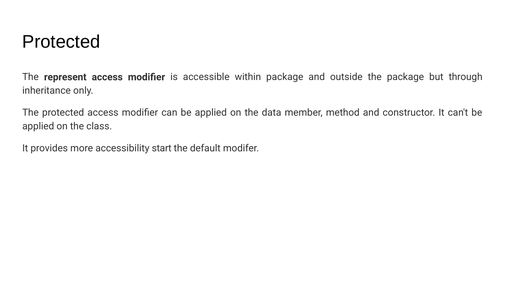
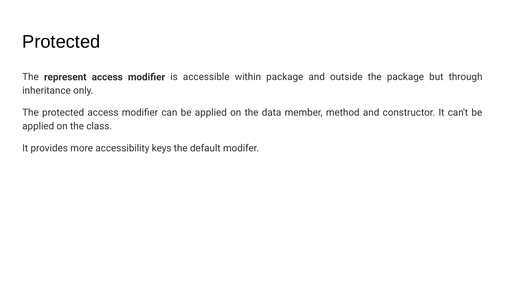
start: start -> keys (162, 148)
